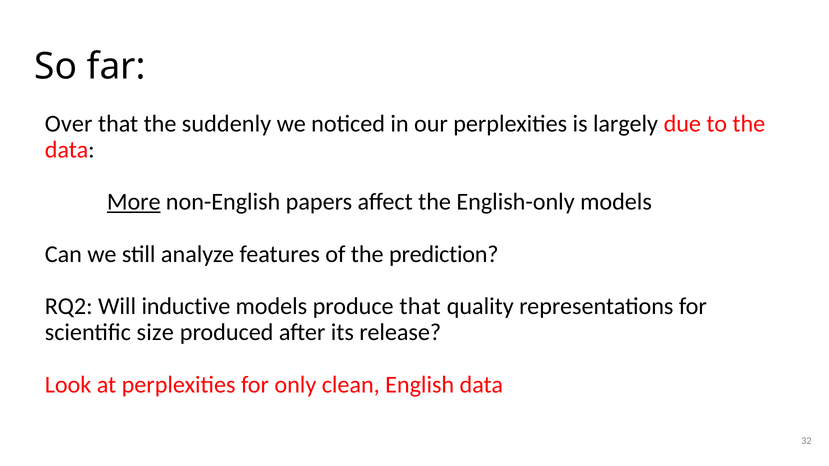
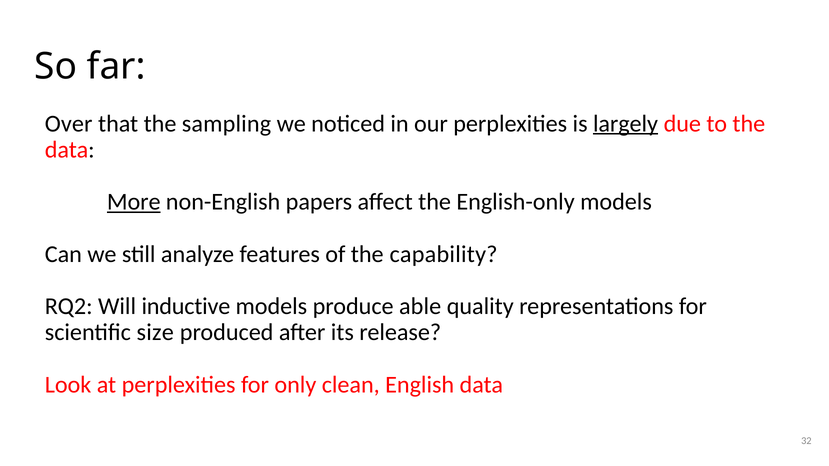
suddenly: suddenly -> sampling (226, 124)
largely underline: none -> present (625, 124)
prediction: prediction -> capability (444, 254)
produce that: that -> able (420, 306)
